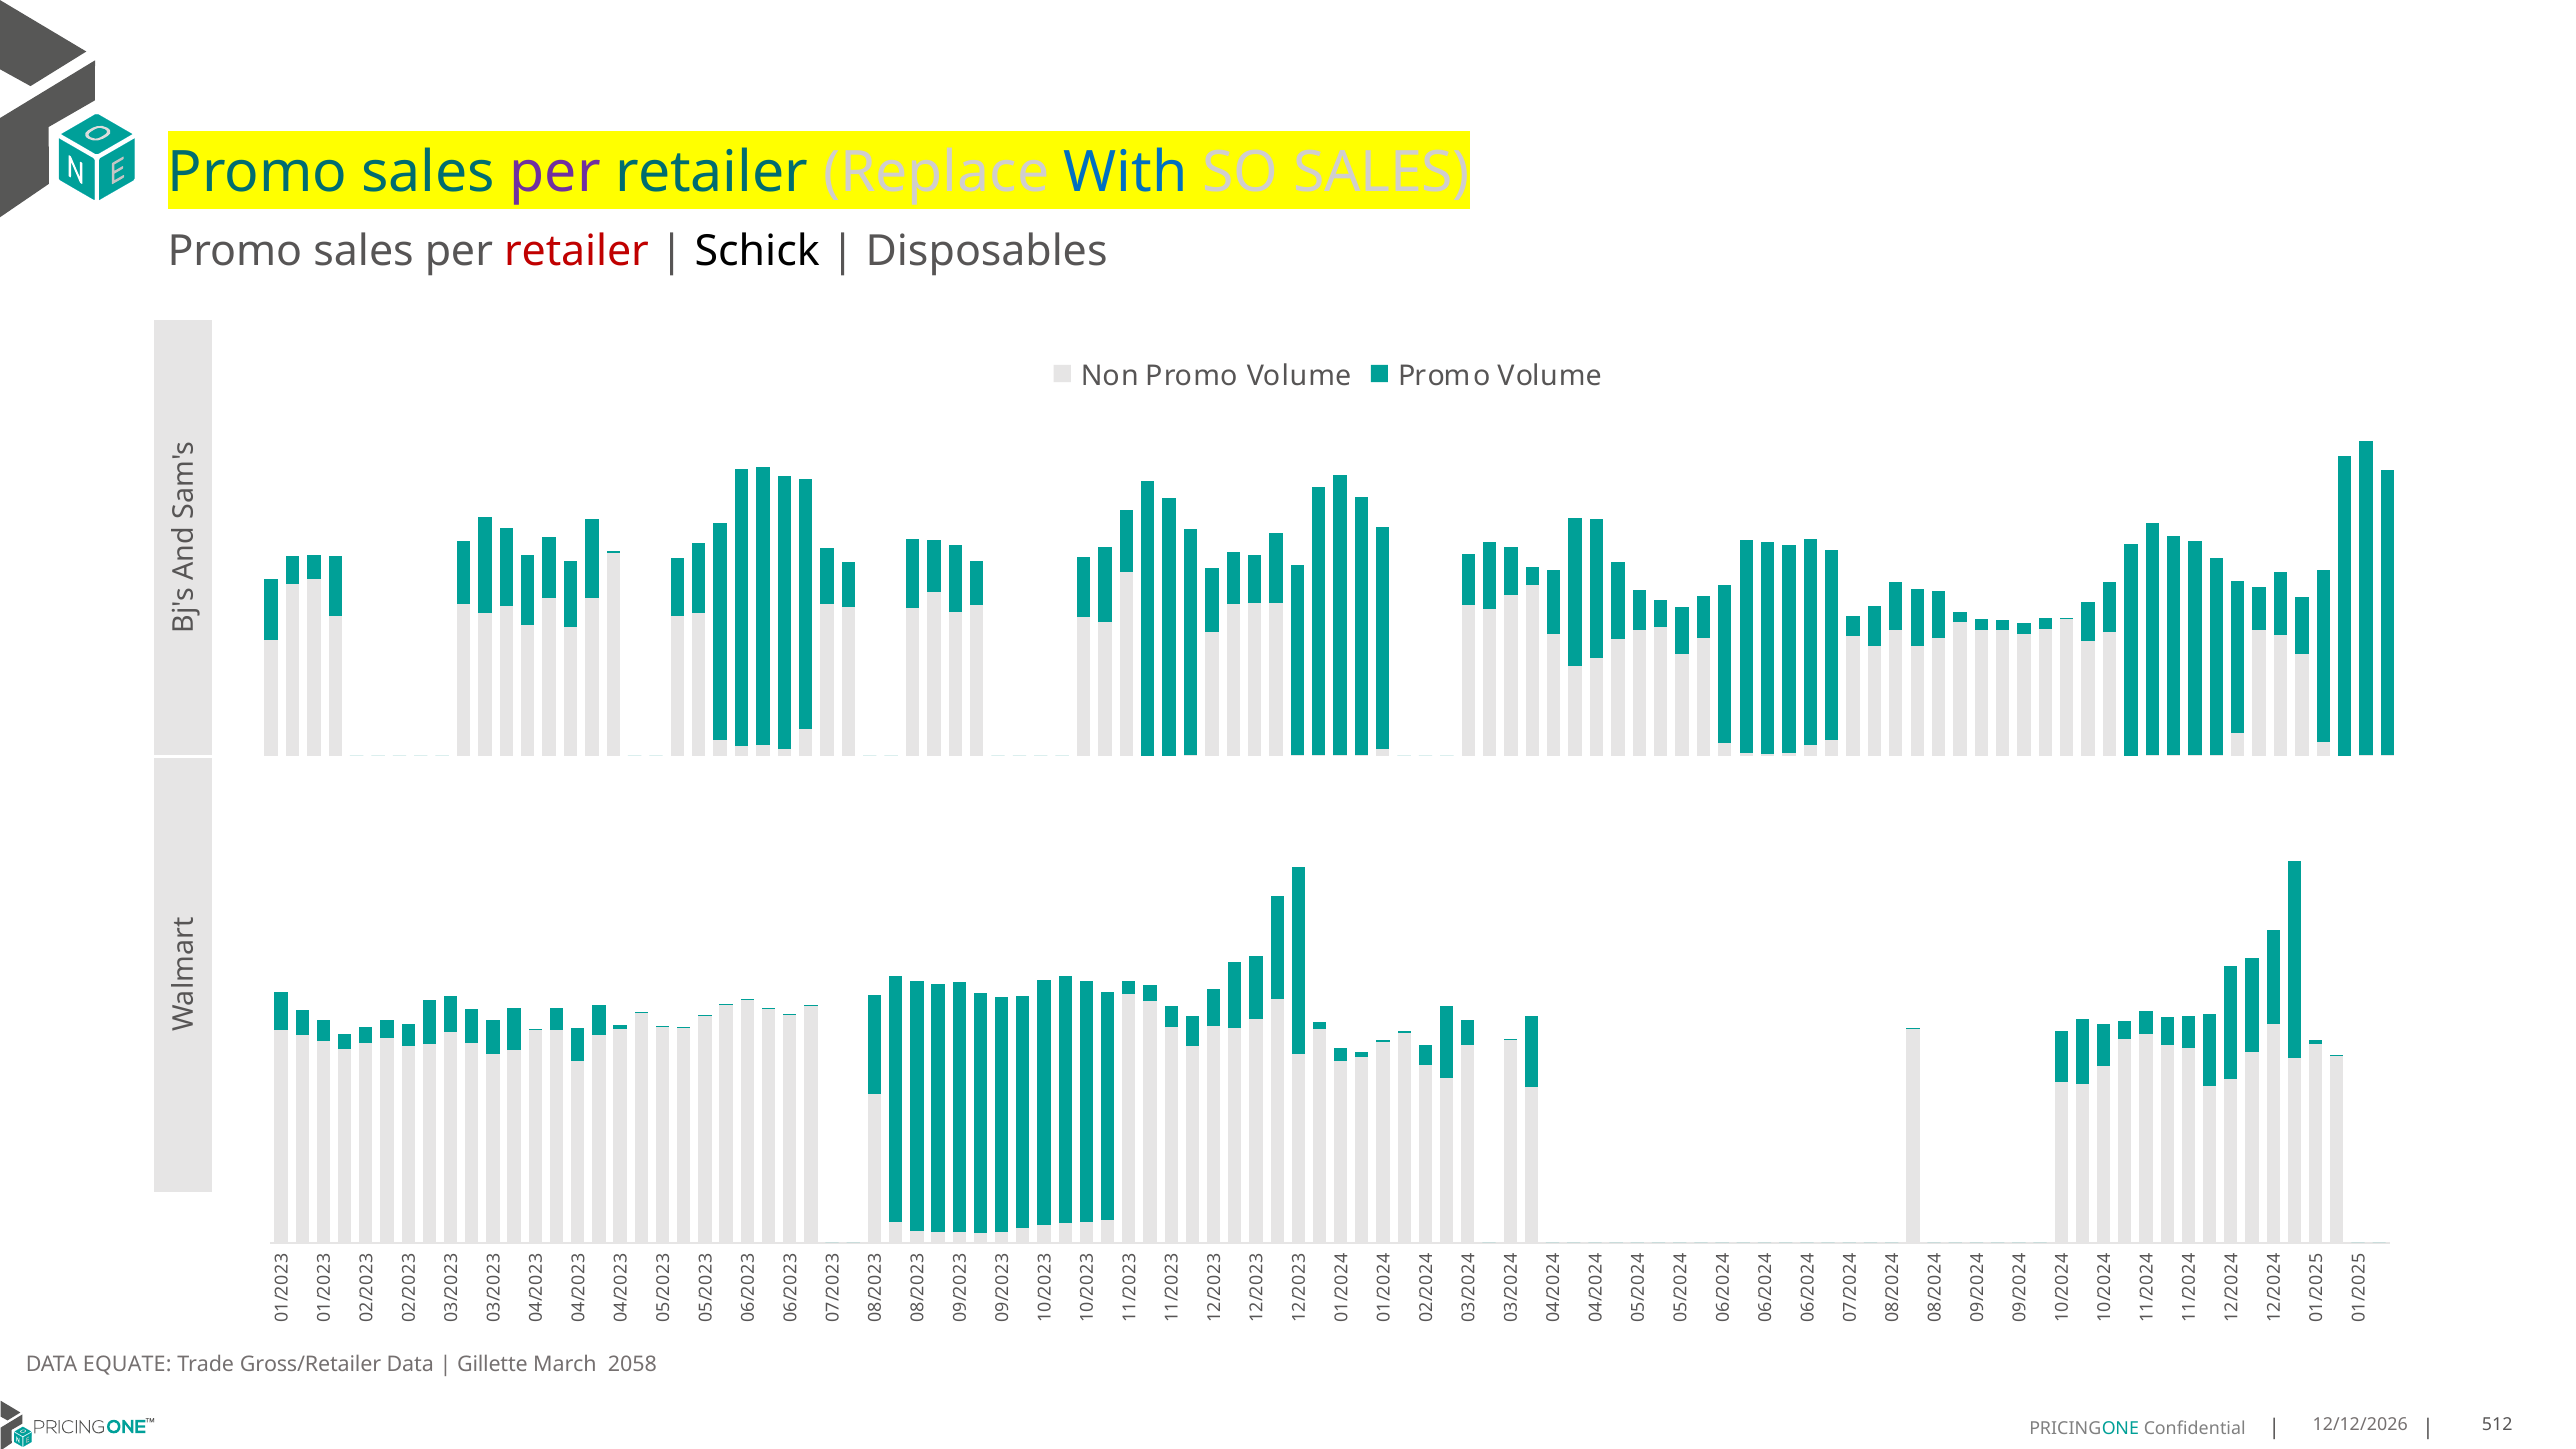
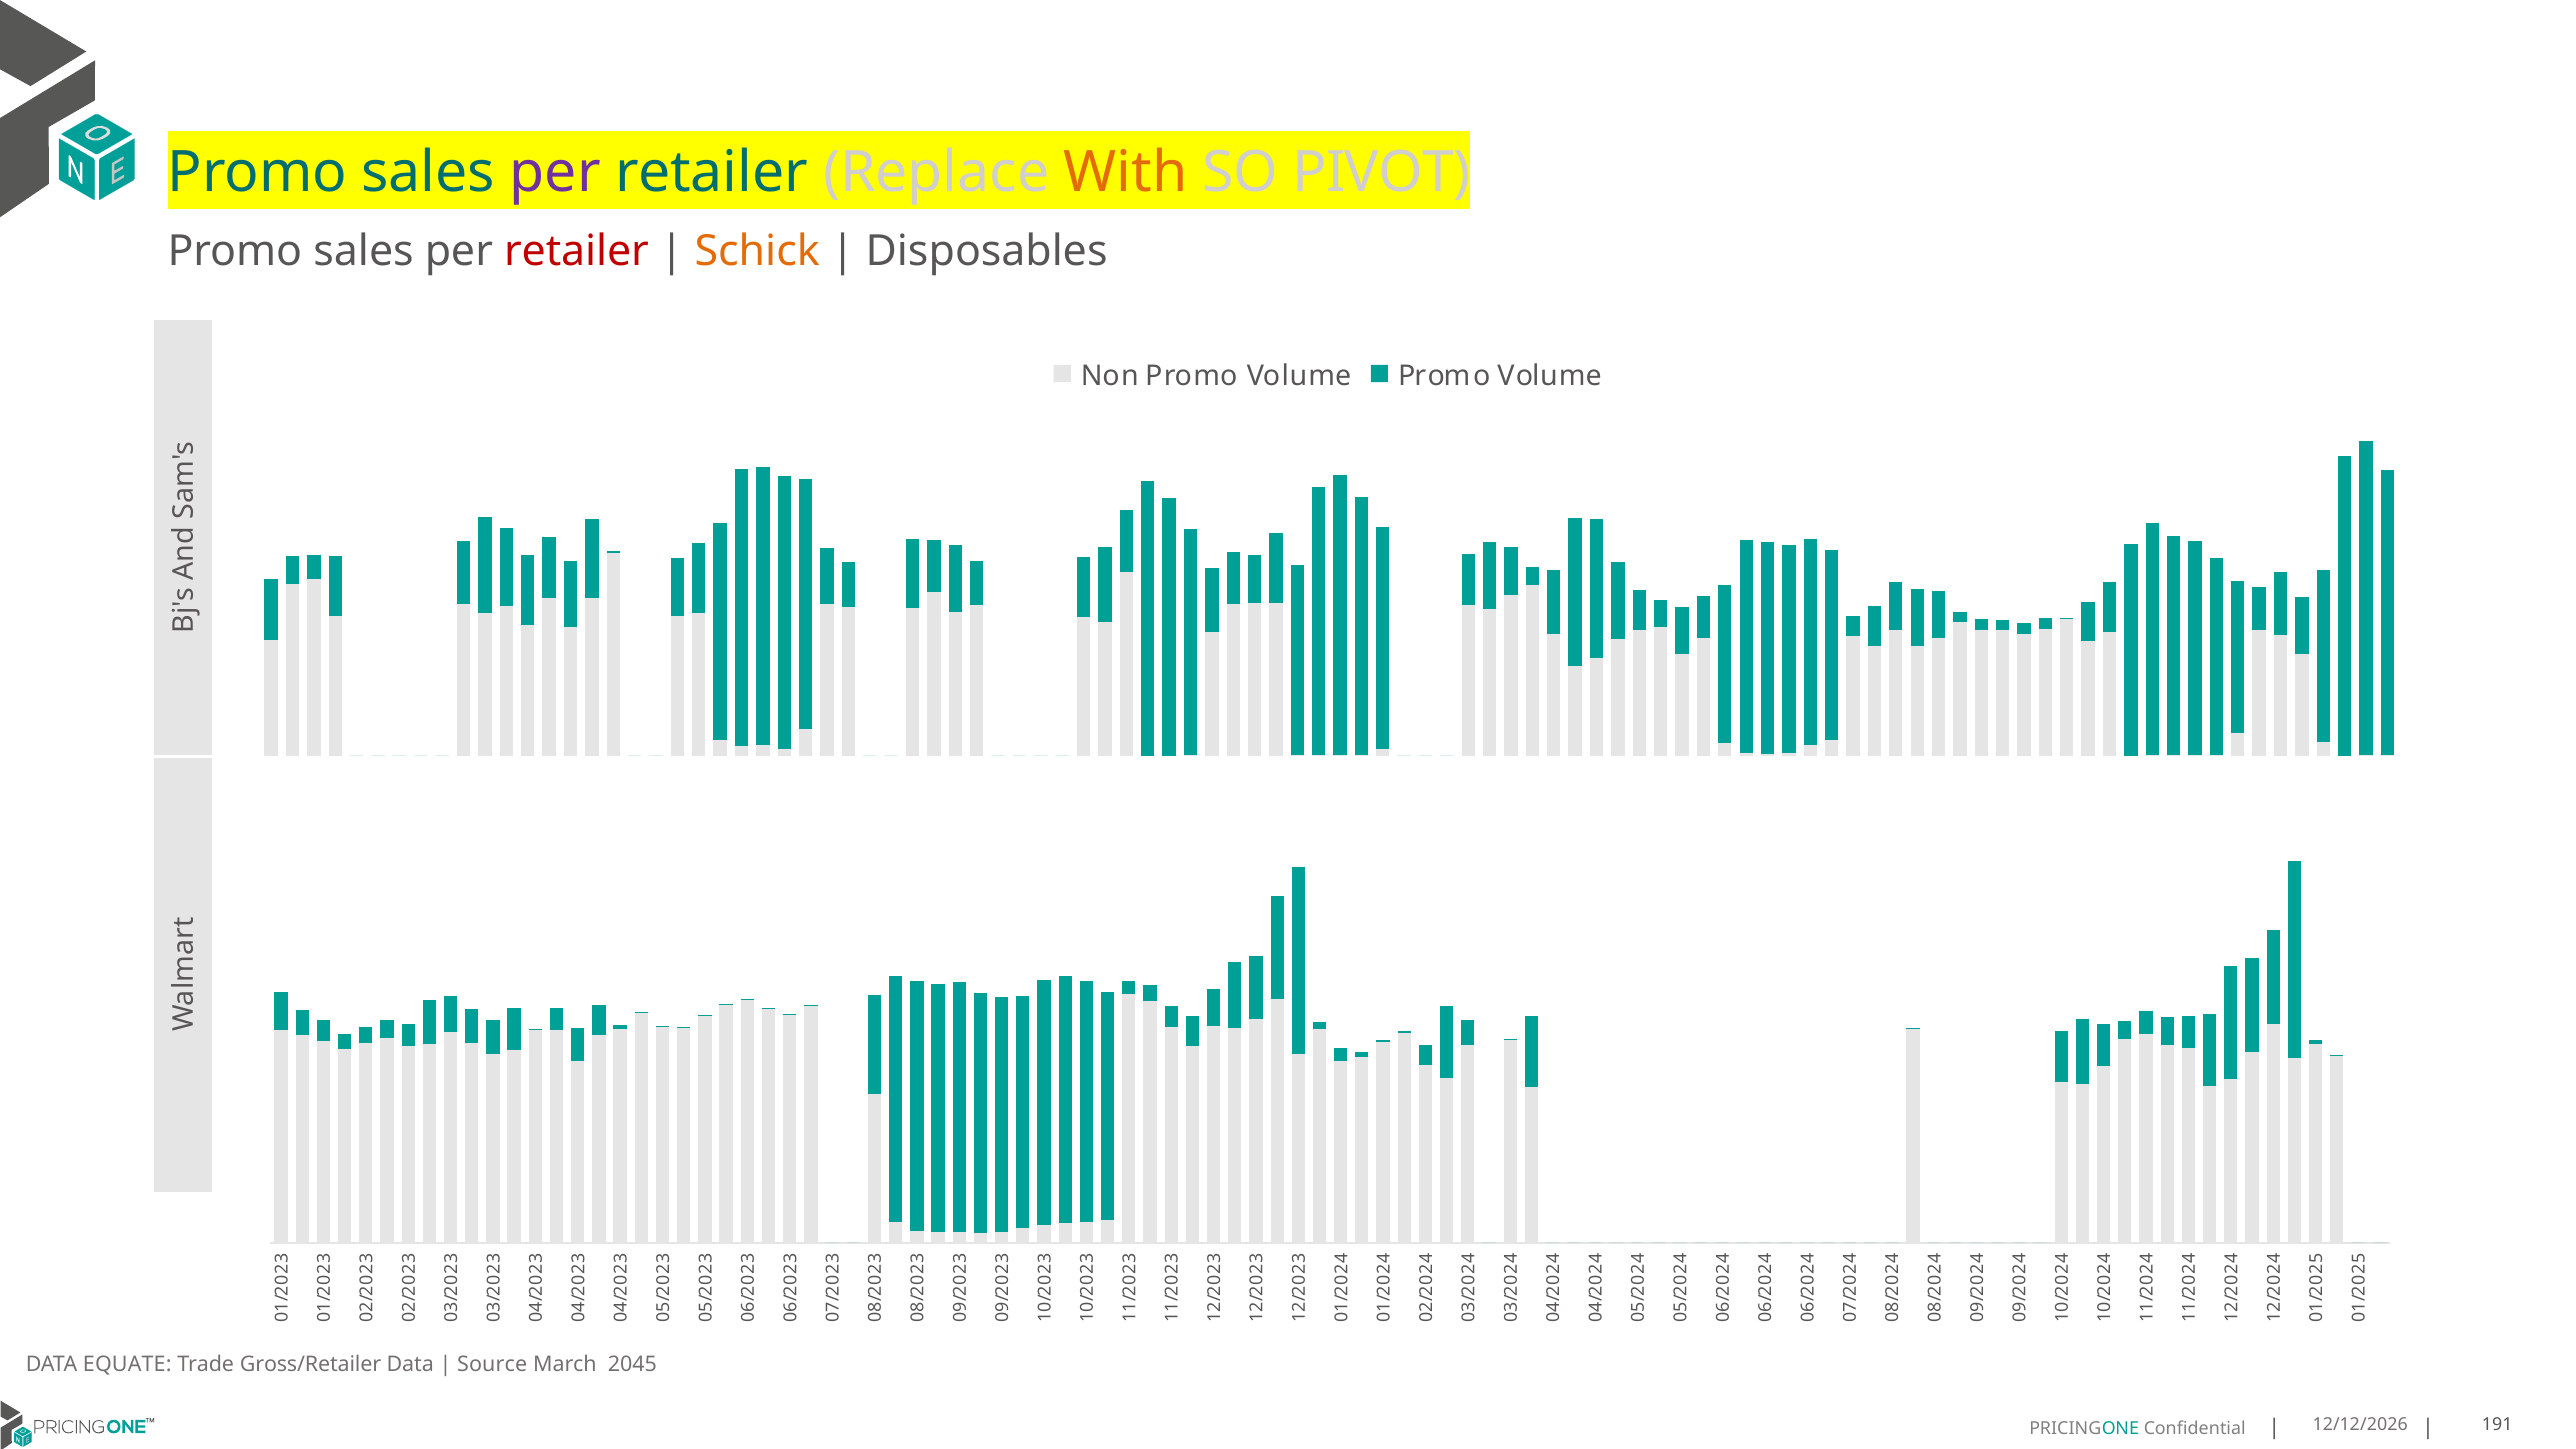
With colour: blue -> orange (1126, 173)
SO SALES: SALES -> PIVOT (1382, 173)
Schick colour: black -> orange (757, 251)
Gillette: Gillette -> Source (492, 1365)
2058: 2058 -> 2045 (632, 1365)
512: 512 -> 191 (2497, 1425)
